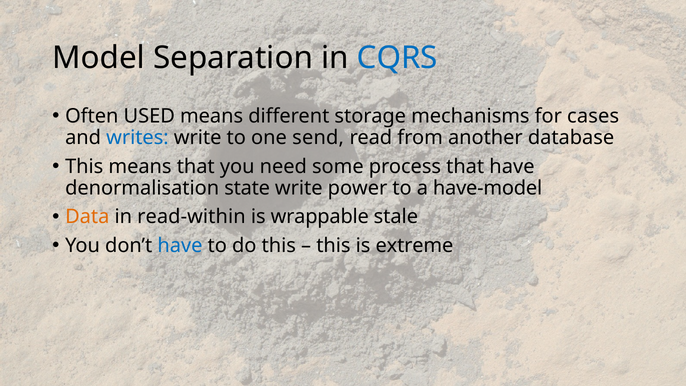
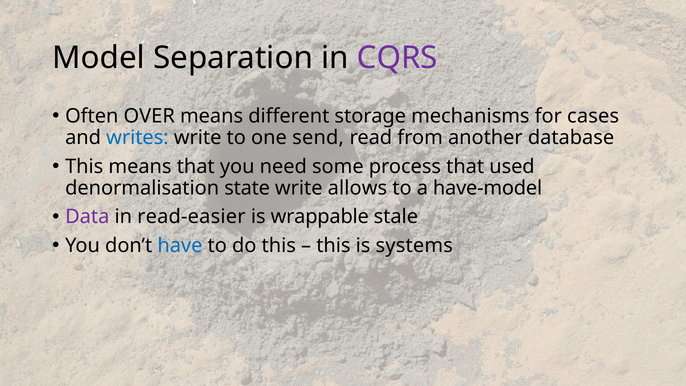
CQRS colour: blue -> purple (397, 58)
USED: USED -> OVER (149, 116)
that have: have -> used (512, 166)
power: power -> allows (357, 188)
Data colour: orange -> purple (87, 217)
read-within: read-within -> read-easier (191, 217)
extreme: extreme -> systems (414, 245)
